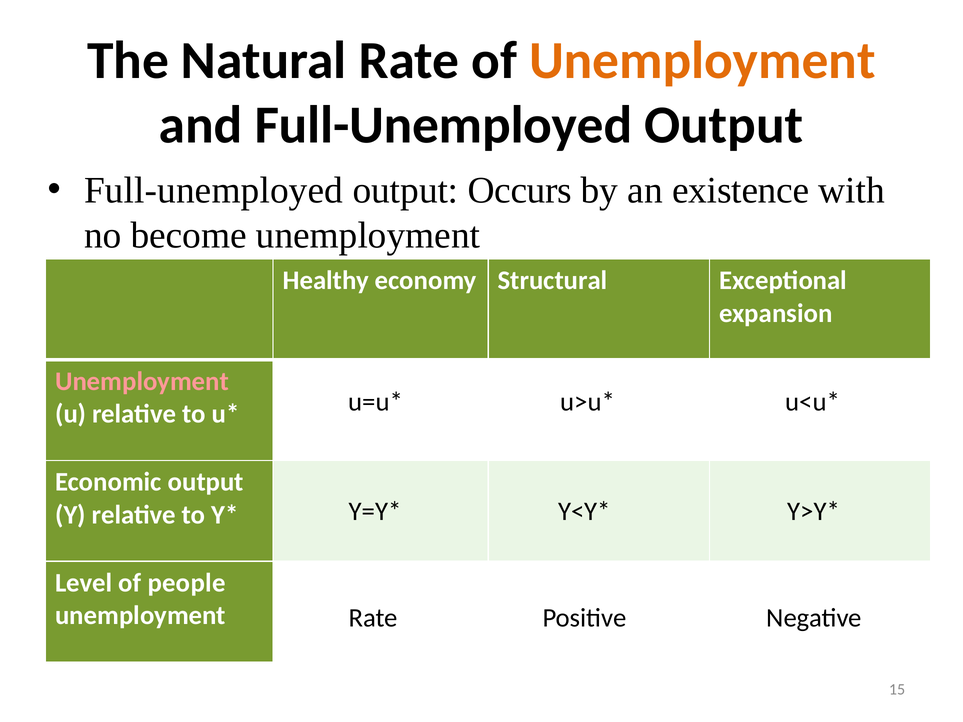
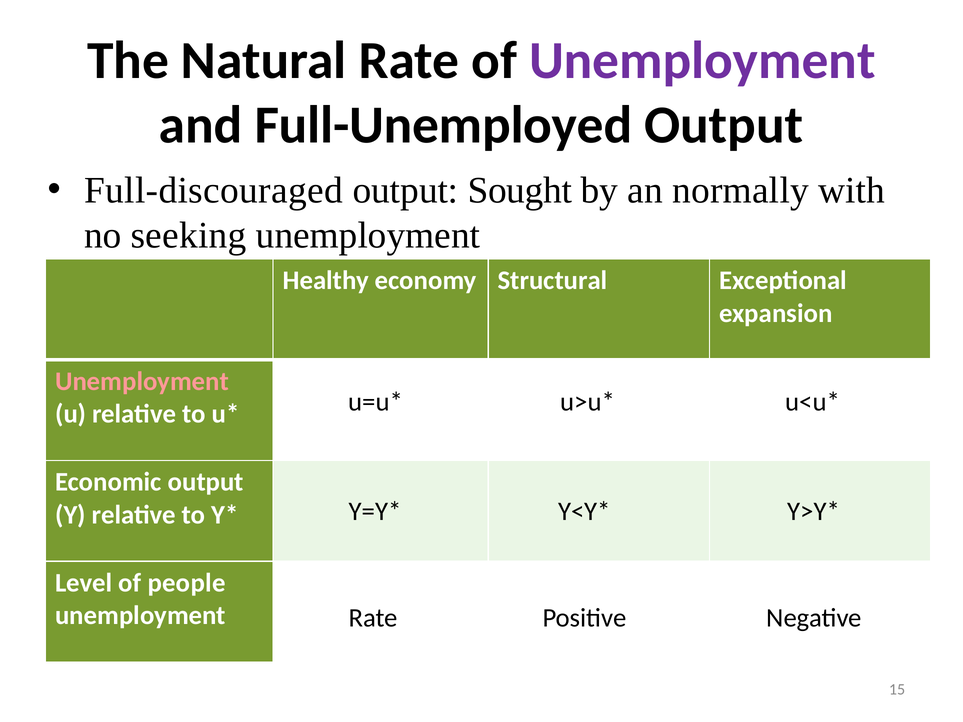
Unemployment colour: orange -> purple (702, 61)
Full-unemployed: Full-unemployed -> Full-discouraged (213, 190)
Occurs: Occurs -> Sought (520, 190)
existence: existence -> normally (740, 190)
become: become -> seeking (189, 235)
